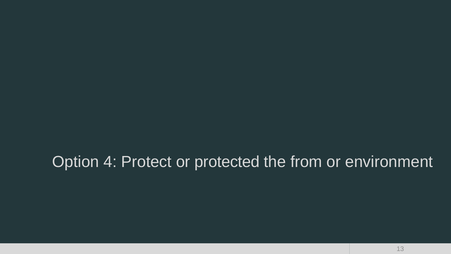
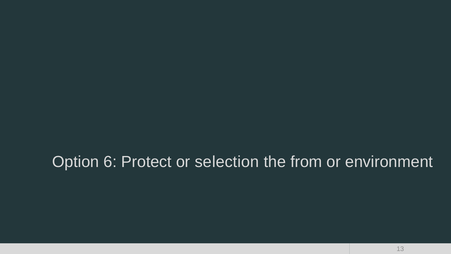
4: 4 -> 6 (110, 162)
protected: protected -> selection (227, 162)
